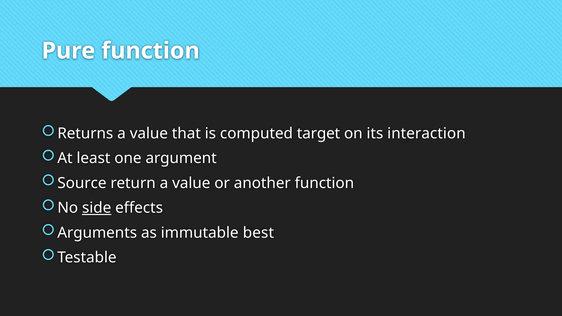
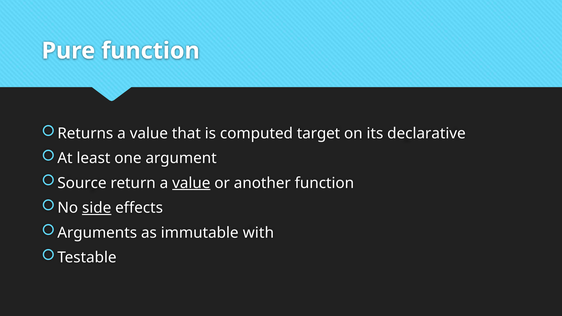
interaction: interaction -> declarative (426, 134)
value underline: none -> present (191, 183)
best: best -> with (258, 233)
